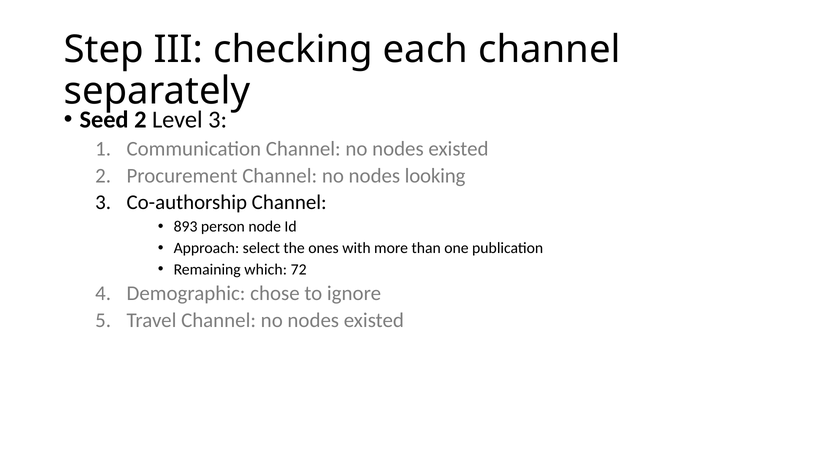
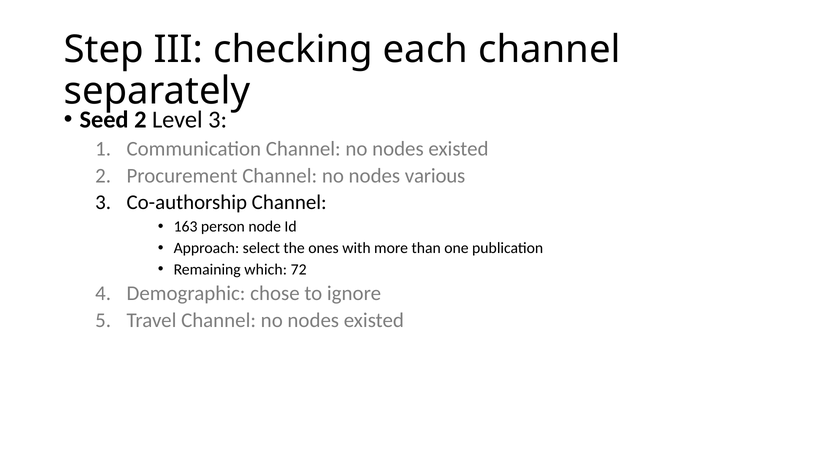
looking: looking -> various (435, 176)
893: 893 -> 163 (186, 227)
